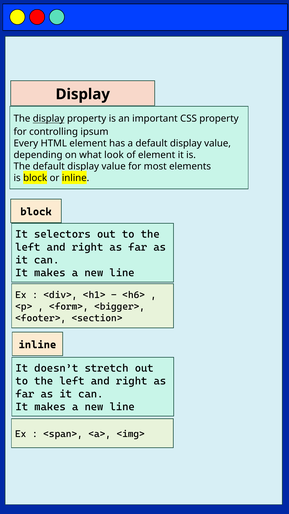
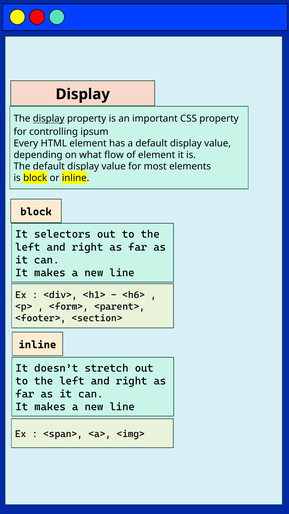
look: look -> flow (114, 155)
<bigger>: <bigger> -> <parent> (120, 306)
